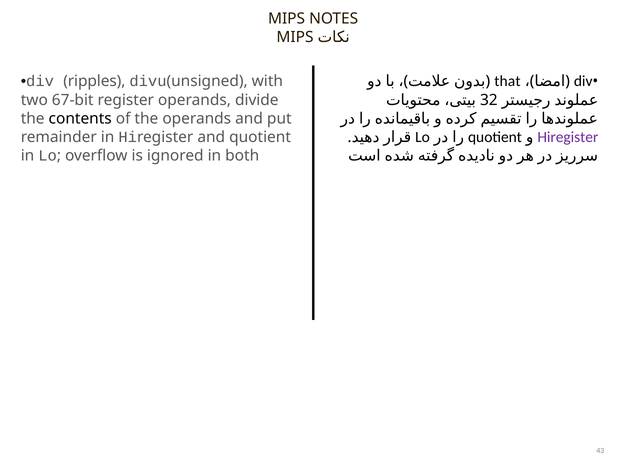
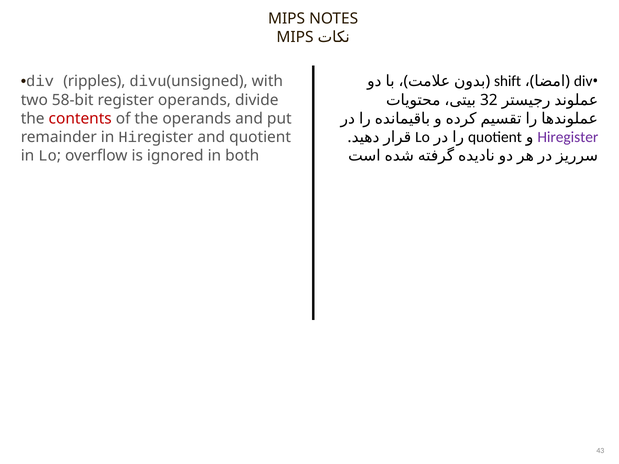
that: that -> shift (508, 81)
67-bit: 67-bit -> 58-bit (73, 100)
contents colour: black -> red (80, 119)
